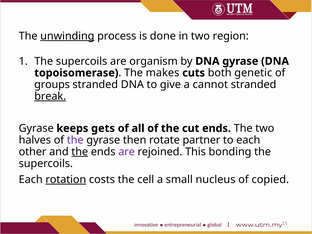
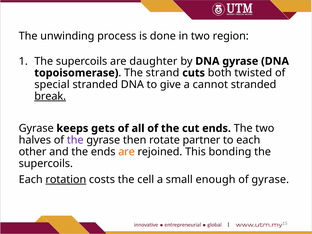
unwinding underline: present -> none (67, 36)
organism: organism -> daughter (153, 61)
makes: makes -> strand (163, 73)
genetic: genetic -> twisted (253, 73)
groups: groups -> special (52, 85)
the underline: present -> none (80, 152)
are colour: purple -> orange (127, 152)
nucleus: nucleus -> enough (216, 179)
of copied: copied -> gyrase (270, 179)
